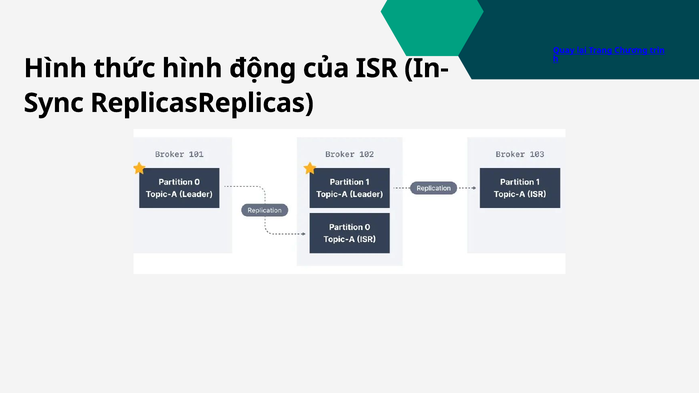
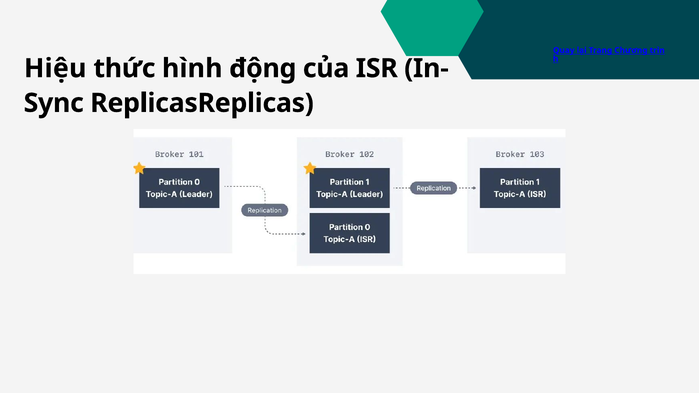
Hình: Hình -> Hiệu (55, 68)
